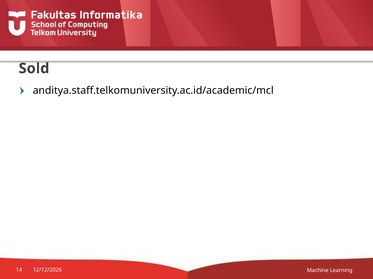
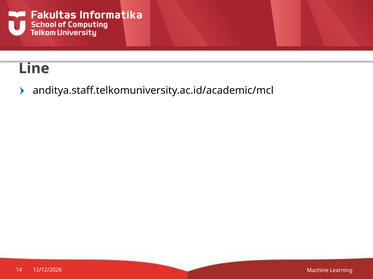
Sold: Sold -> Line (34, 69)
